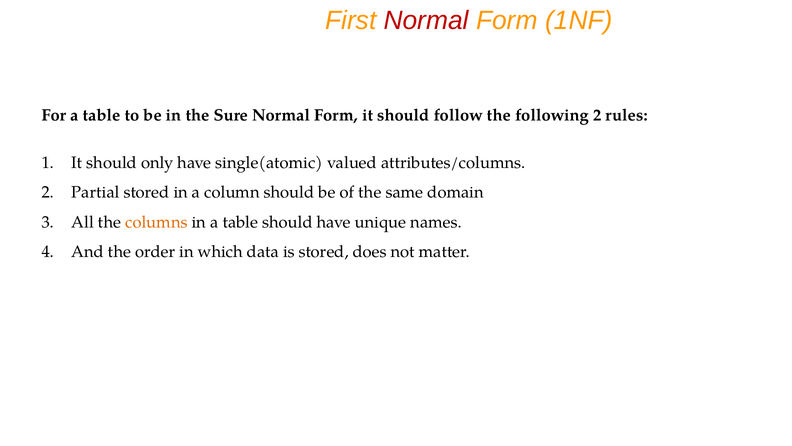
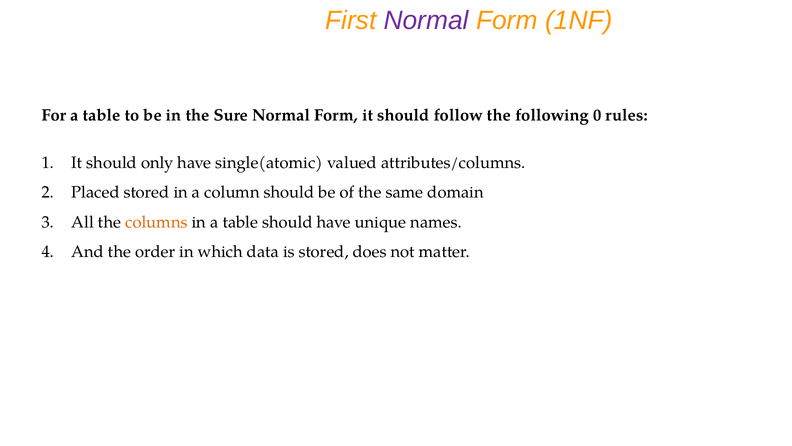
Normal colour: red -> purple (426, 21)
following 2: 2 -> 0 (597, 115)
Partial: Partial -> Placed (96, 192)
